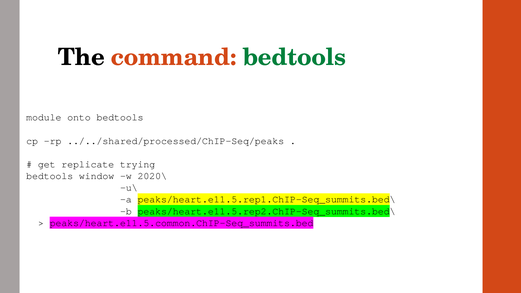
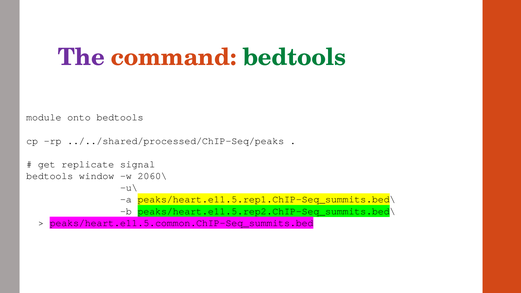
The colour: black -> purple (81, 57)
trying: trying -> signal (138, 164)
2020\: 2020\ -> 2060\ (152, 176)
